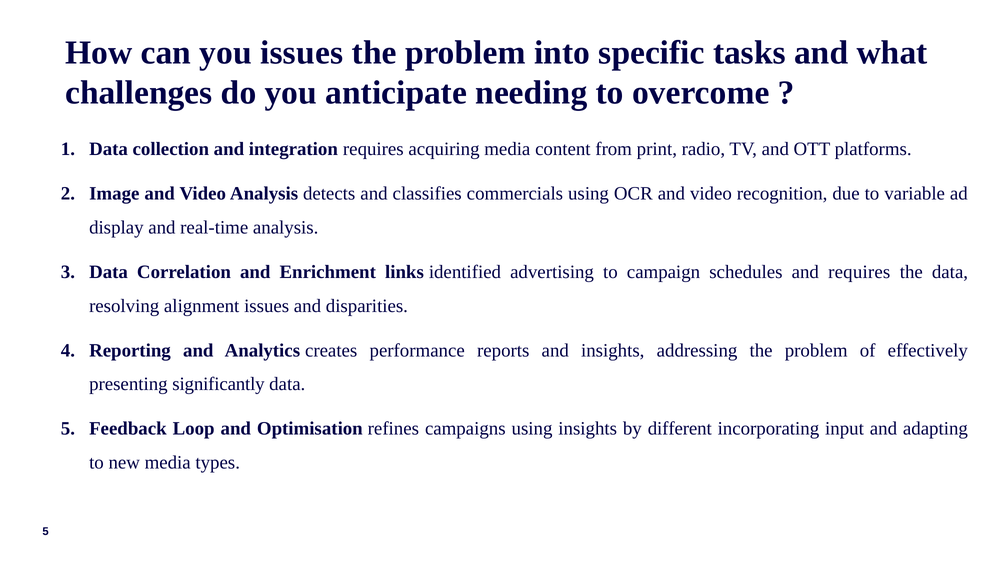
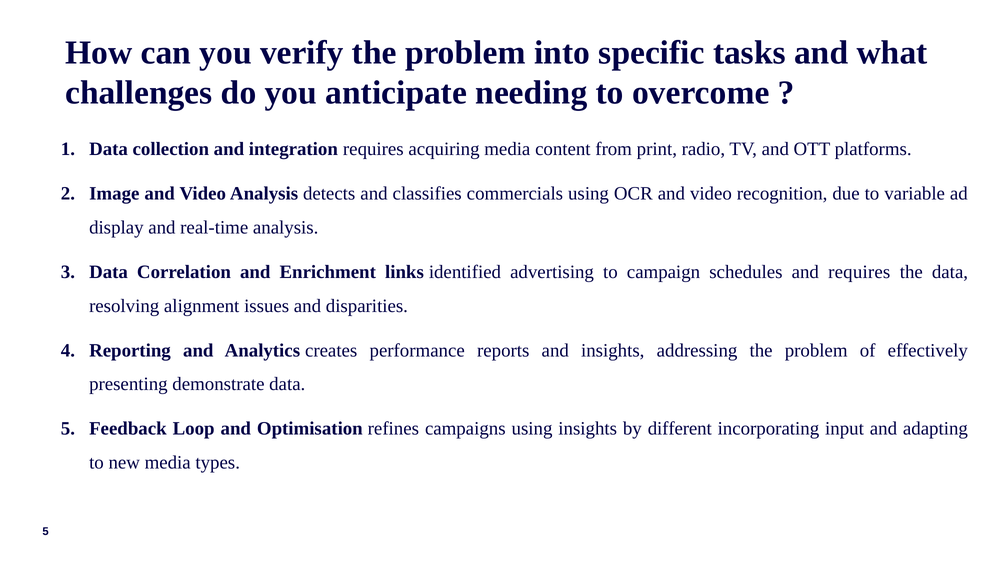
you issues: issues -> verify (302, 53)
significantly: significantly -> demonstrate (218, 385)
